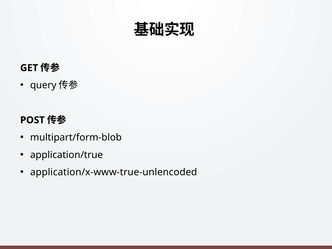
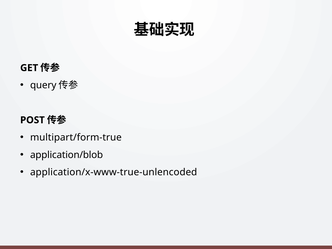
multipart/form-blob: multipart/form-blob -> multipart/form-true (76, 137)
application/true: application/true -> application/blob (67, 155)
